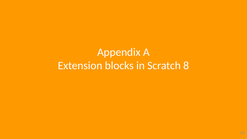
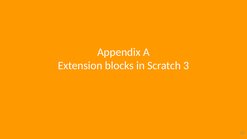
8: 8 -> 3 (186, 66)
